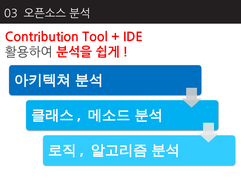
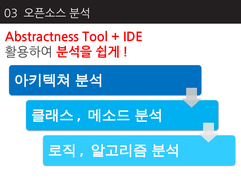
Contribution: Contribution -> Abstractness (42, 37)
